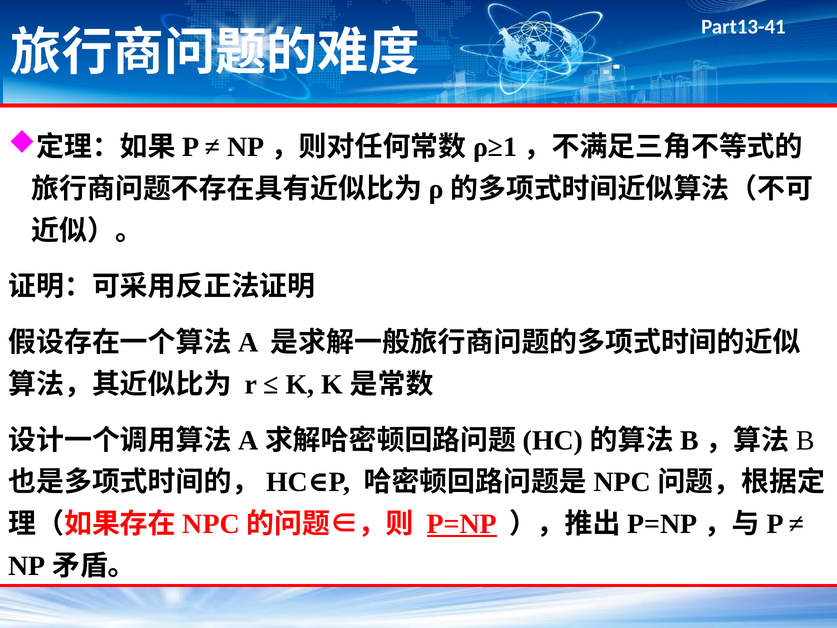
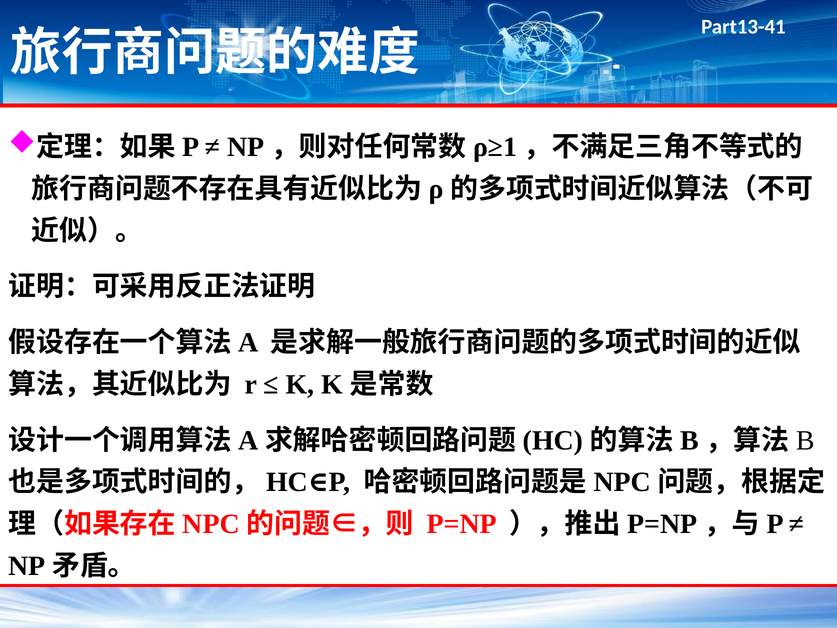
P=NP underline: present -> none (462, 524)
